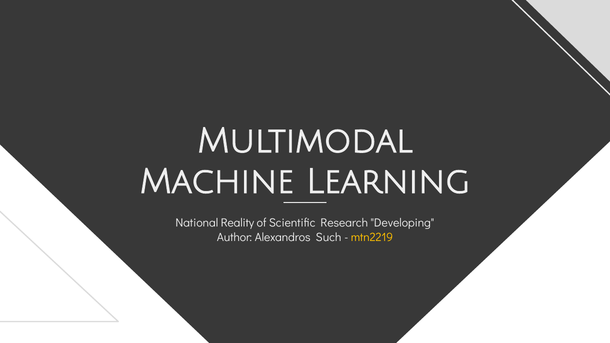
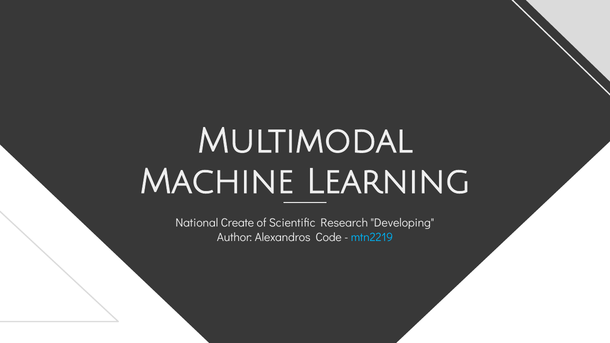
Reality: Reality -> Create (237, 223)
Such: Such -> Code (329, 237)
mtn2219 colour: yellow -> light blue (372, 237)
